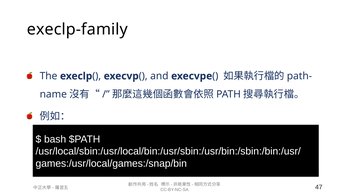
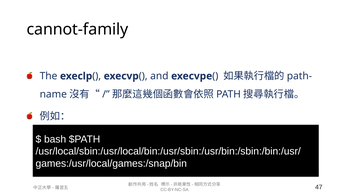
execlp-family: execlp-family -> cannot-family (77, 29)
